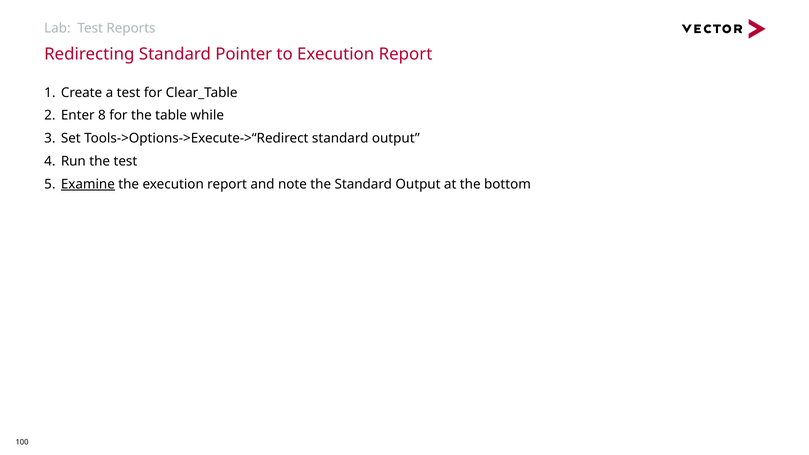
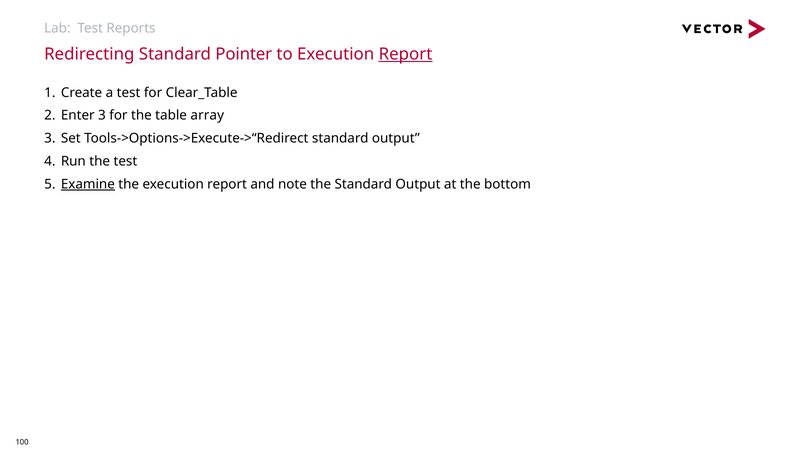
Report underline: none -> present (406, 54)
Enter 8: 8 -> 3 (102, 116)
while: while -> array (207, 116)
